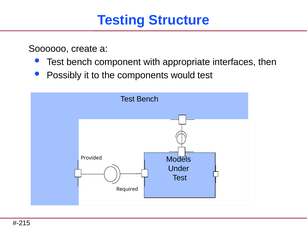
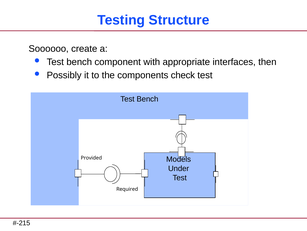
would: would -> check (183, 75)
